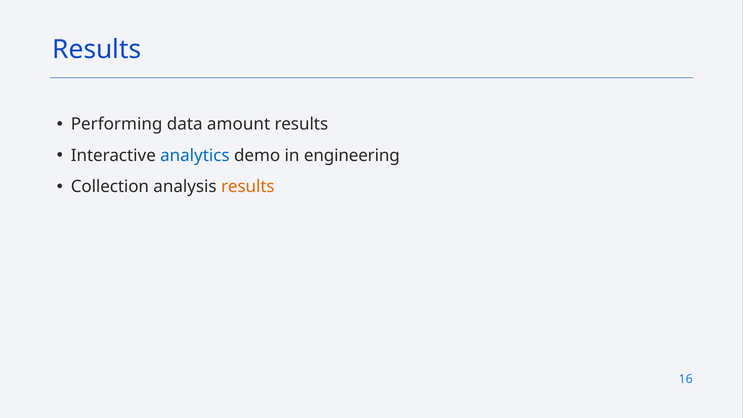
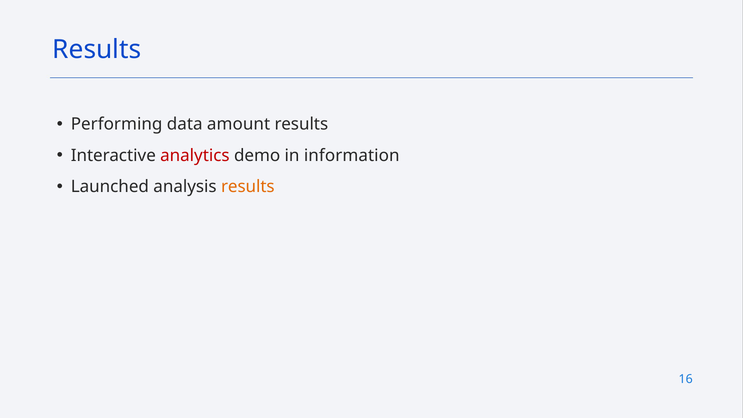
analytics colour: blue -> red (195, 156)
engineering: engineering -> information (352, 156)
Collection: Collection -> Launched (110, 187)
